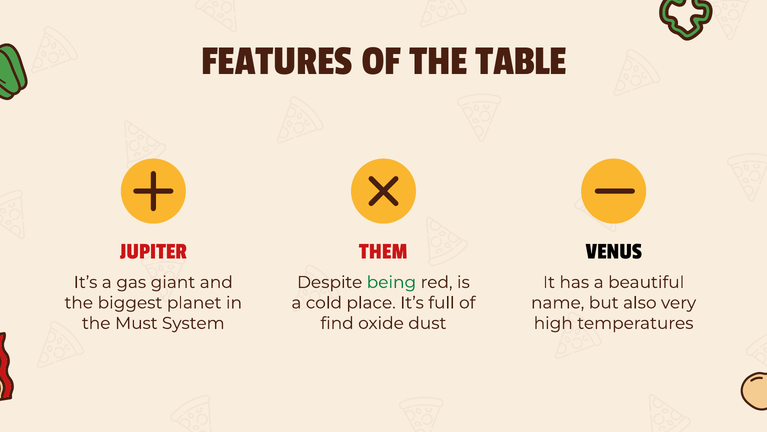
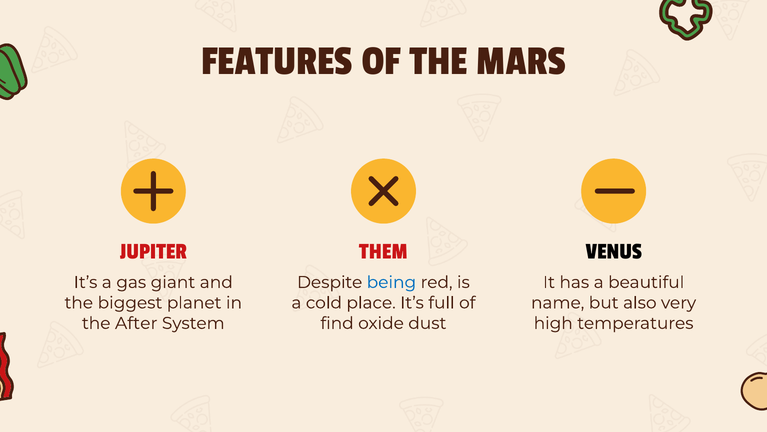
TABLE: TABLE -> MARS (521, 60)
being colour: green -> blue (391, 282)
Must: Must -> After (136, 323)
